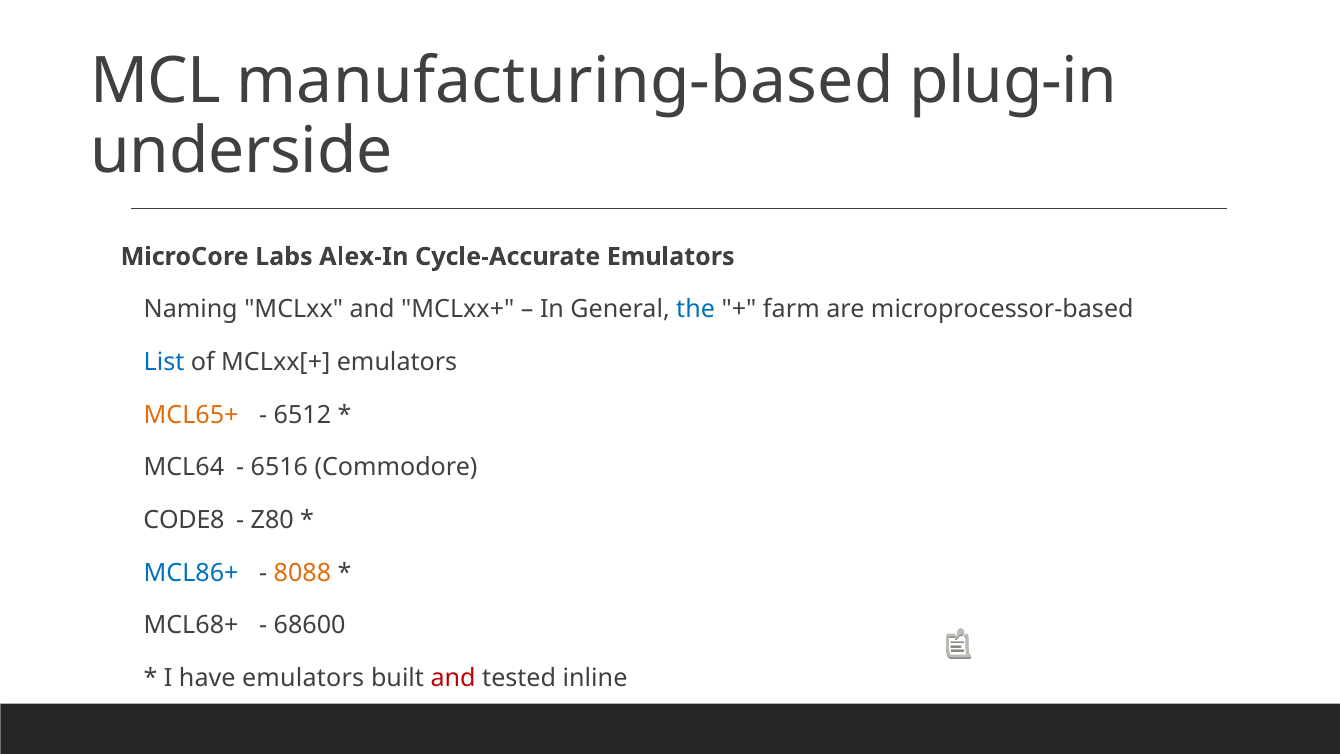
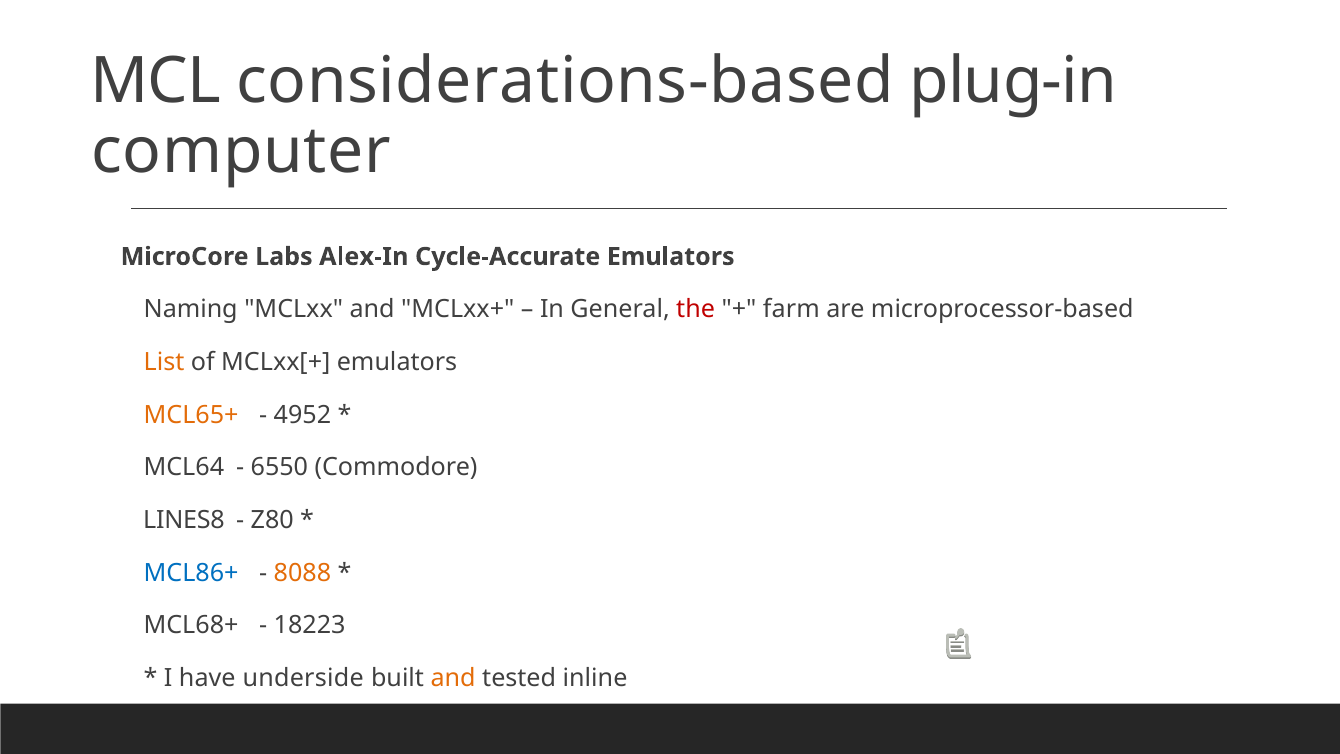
manufacturing-based: manufacturing-based -> considerations-based (565, 81)
underside: underside -> computer (241, 151)
the colour: blue -> red (696, 309)
List colour: blue -> orange (164, 362)
6512: 6512 -> 4952 (302, 415)
6516: 6516 -> 6550 (279, 467)
CODE8: CODE8 -> LINES8 (184, 520)
68600: 68600 -> 18223 (310, 625)
have emulators: emulators -> underside (303, 678)
and colour: red -> orange (453, 678)
